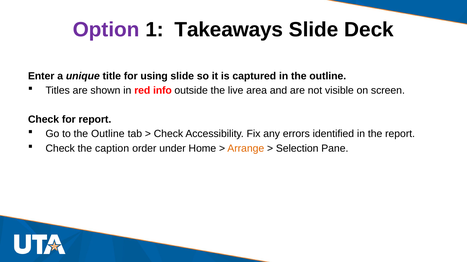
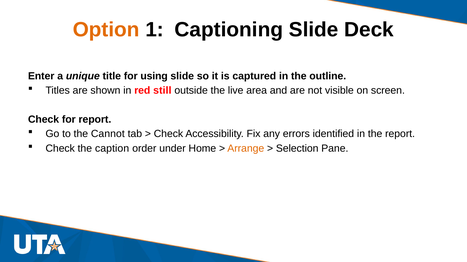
Option colour: purple -> orange (106, 30)
Takeaways: Takeaways -> Captioning (229, 30)
info: info -> still (162, 91)
to the Outline: Outline -> Cannot (108, 134)
